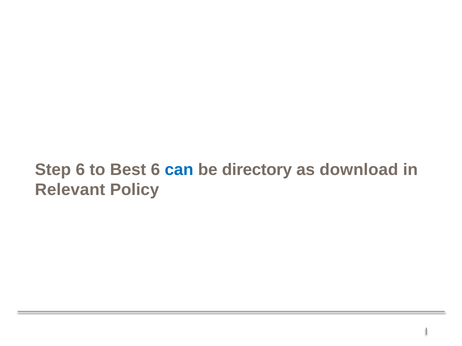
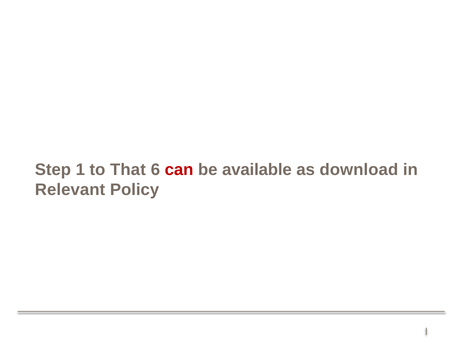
Step 6: 6 -> 1 (80, 170)
Best: Best -> That (128, 170)
can colour: blue -> red (179, 170)
directory: directory -> available (257, 170)
